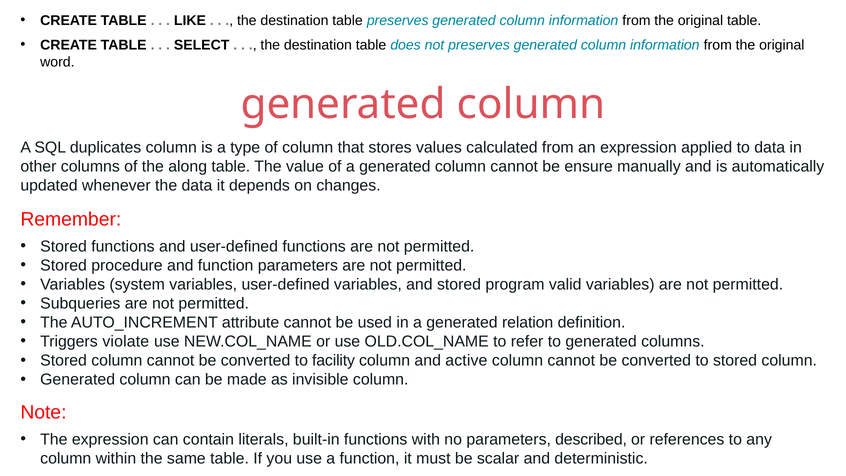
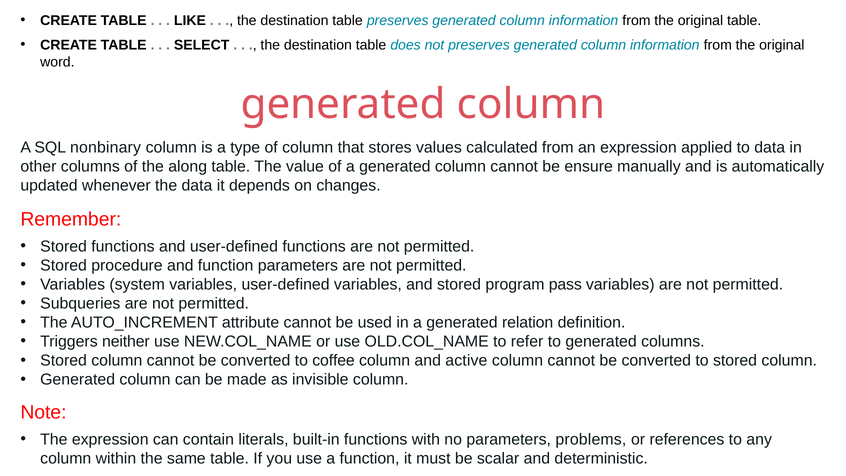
duplicates: duplicates -> nonbinary (106, 148)
valid: valid -> pass (565, 284)
violate: violate -> neither (126, 341)
facility: facility -> coffee (334, 361)
described: described -> problems (591, 439)
